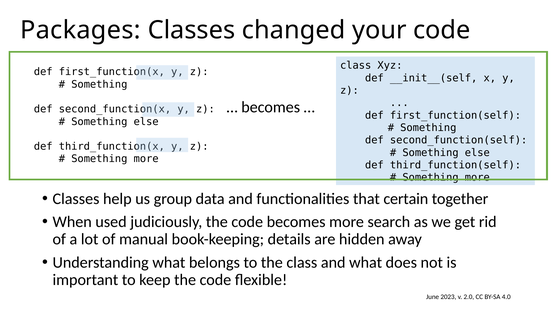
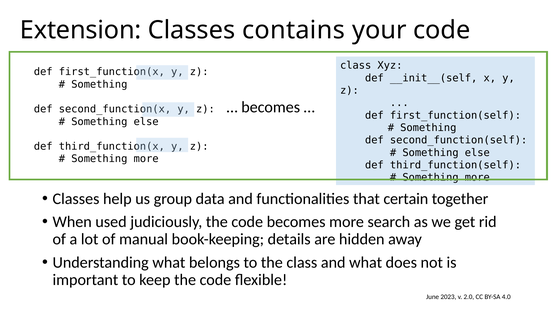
Packages: Packages -> Extension (81, 30)
changed: changed -> contains (294, 30)
